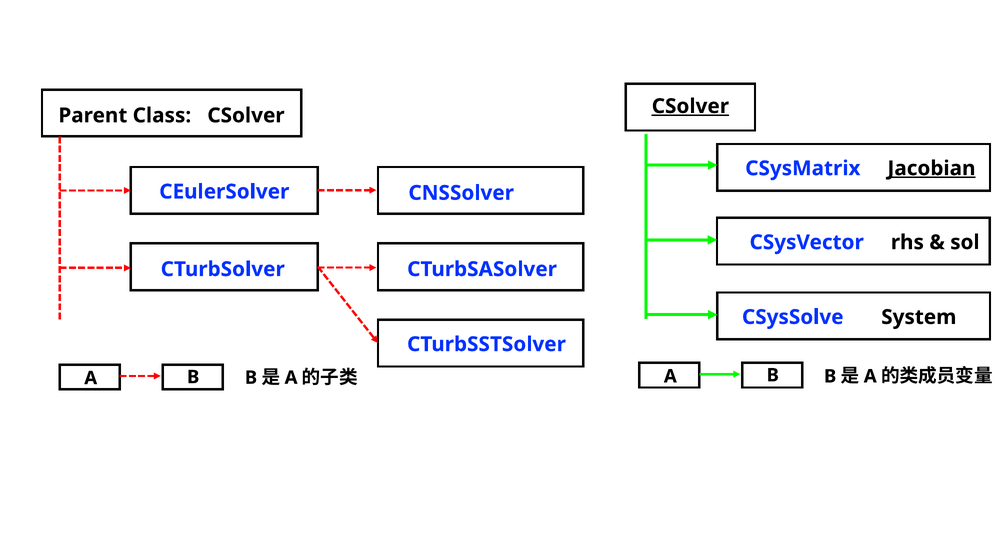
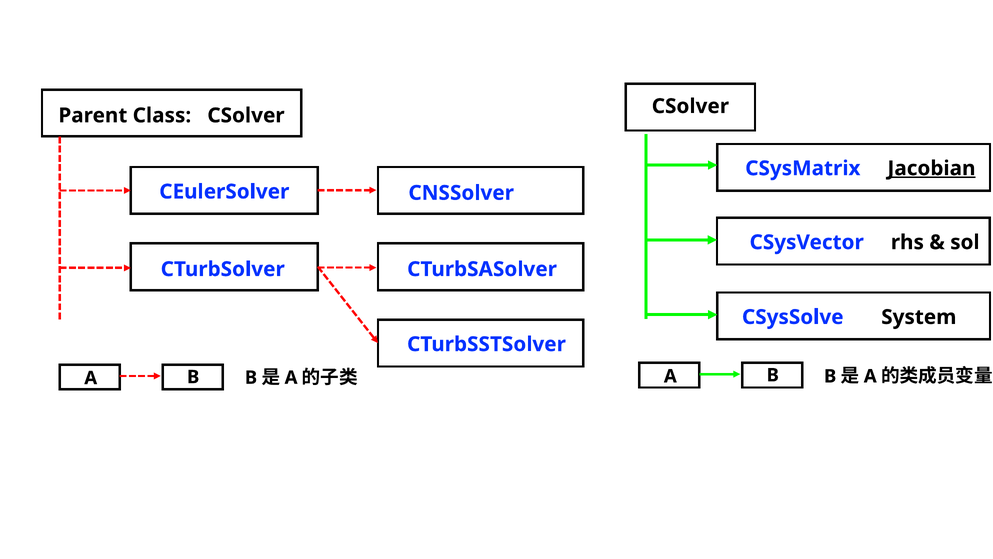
CSolver underline: present -> none (690, 106)
